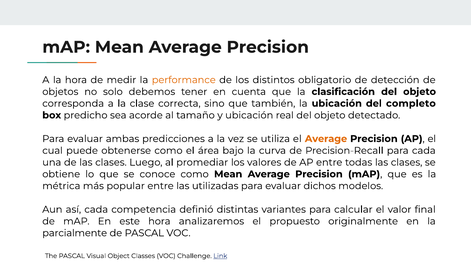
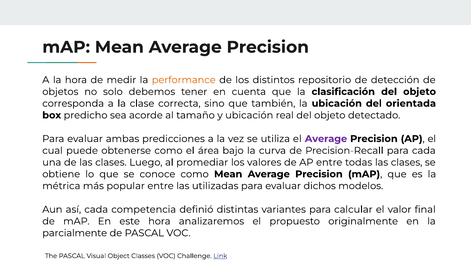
obligatorio: obligatorio -> repositorio (325, 80)
completo: completo -> orientada (411, 103)
Average colour: orange -> purple (326, 139)
